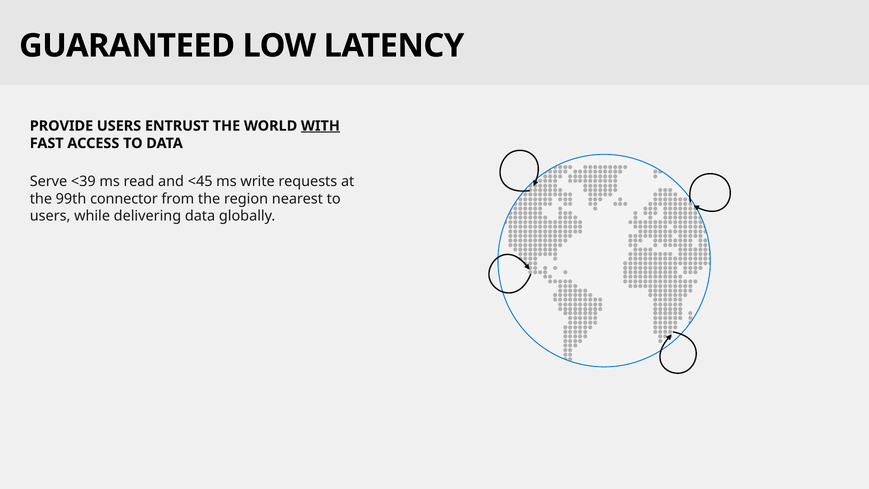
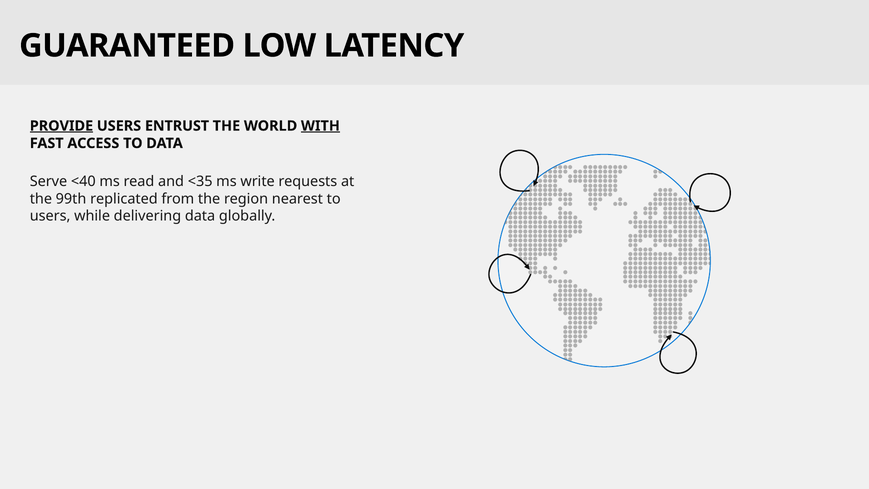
PROVIDE underline: none -> present (61, 126)
<39: <39 -> <40 (83, 181)
<45: <45 -> <35 (200, 181)
connector: connector -> replicated (124, 199)
